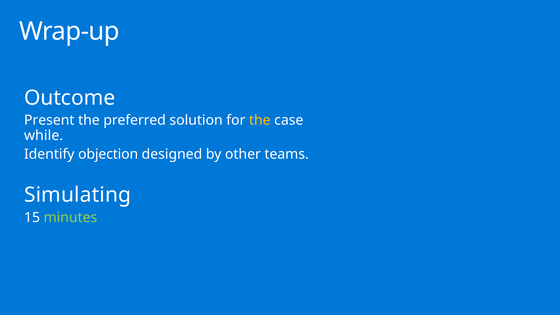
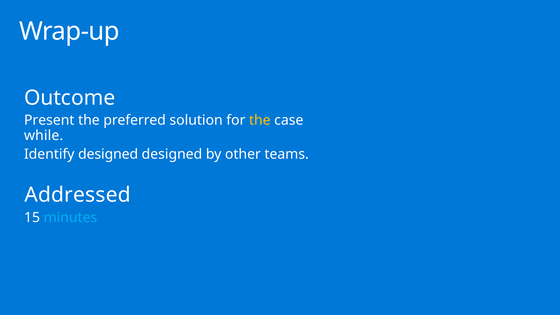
Identify objection: objection -> designed (108, 154)
Simulating: Simulating -> Addressed (78, 195)
minutes colour: light green -> light blue (70, 218)
